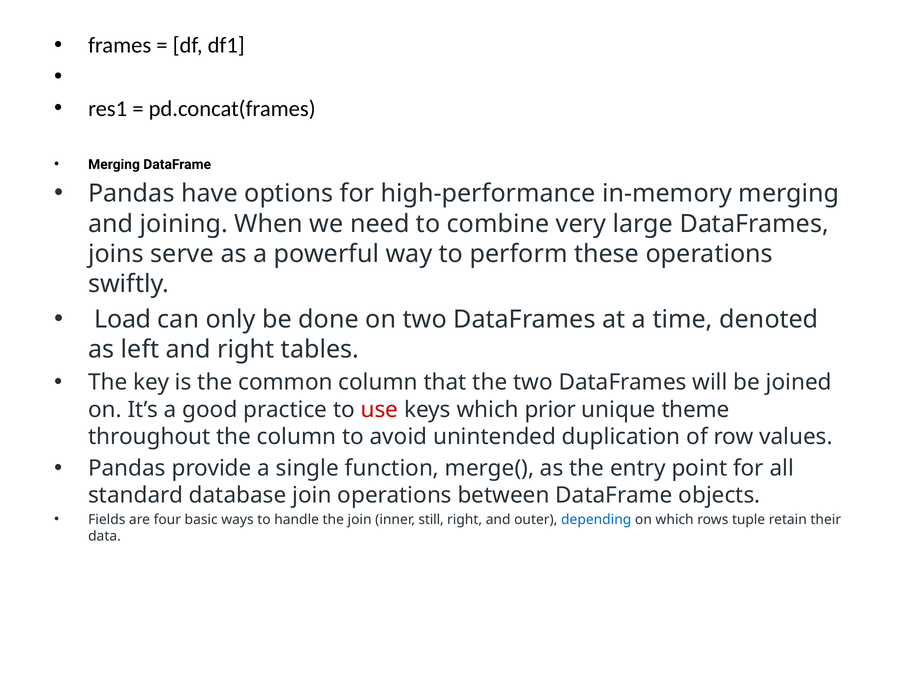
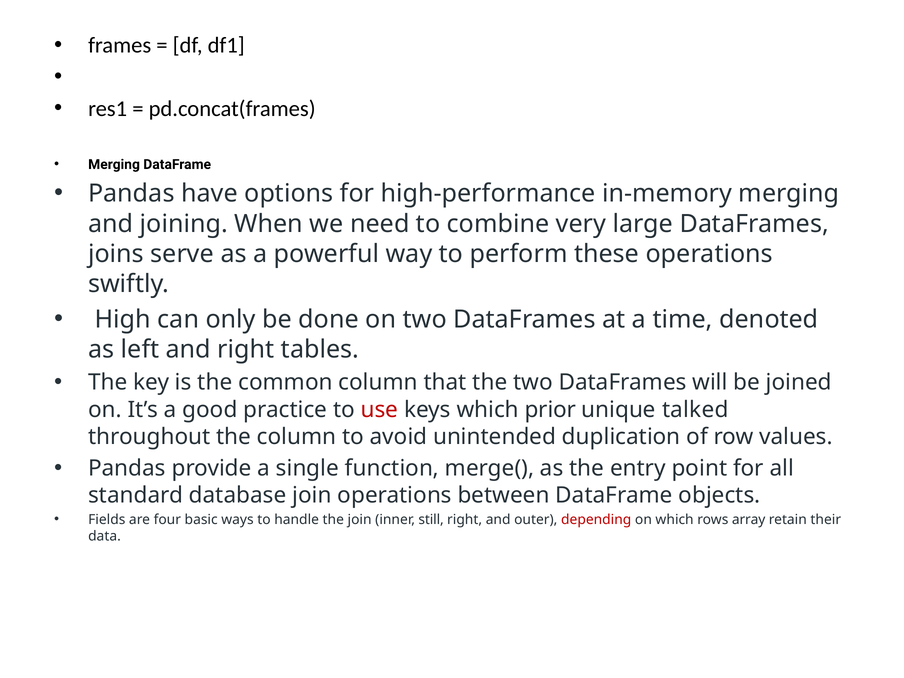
Load: Load -> High (123, 319)
theme: theme -> talked (695, 410)
depending colour: blue -> red (596, 520)
tuple: tuple -> array (749, 520)
